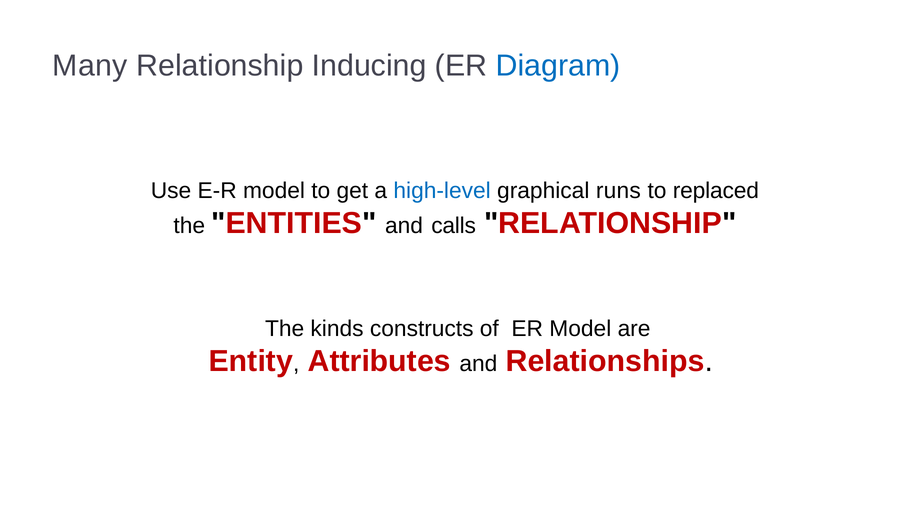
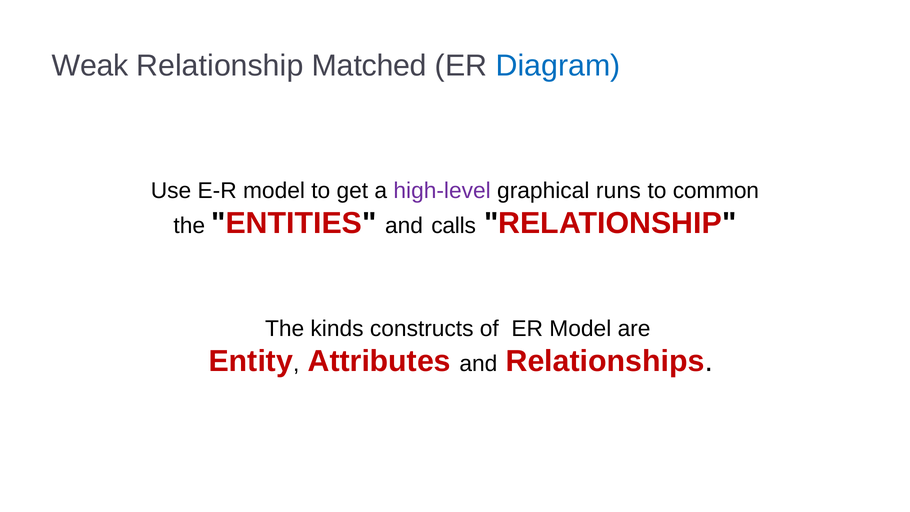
Many: Many -> Weak (90, 66)
Inducing: Inducing -> Matched (369, 66)
high-level colour: blue -> purple (442, 191)
replaced: replaced -> common (716, 191)
